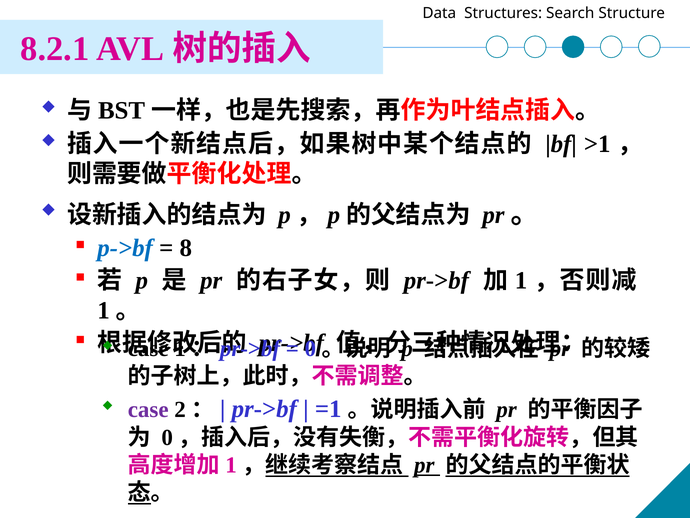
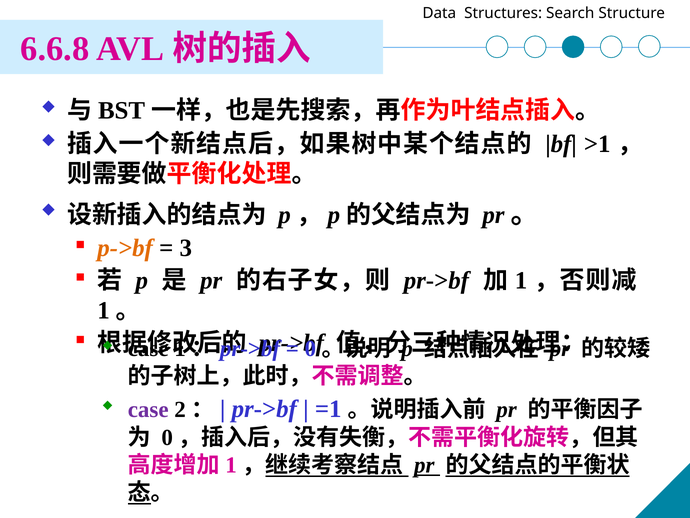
8.2.1: 8.2.1 -> 6.6.8 (55, 49)
p->bf colour: blue -> orange (125, 248)
8: 8 -> 3 (186, 248)
